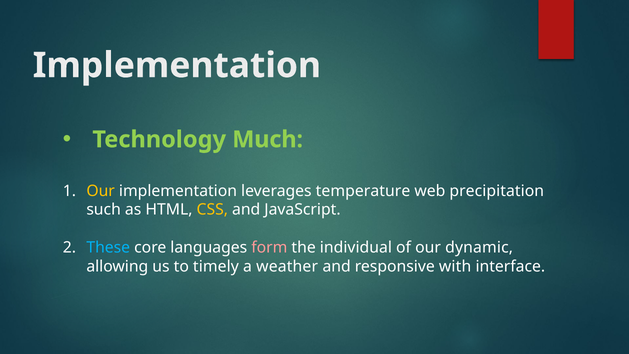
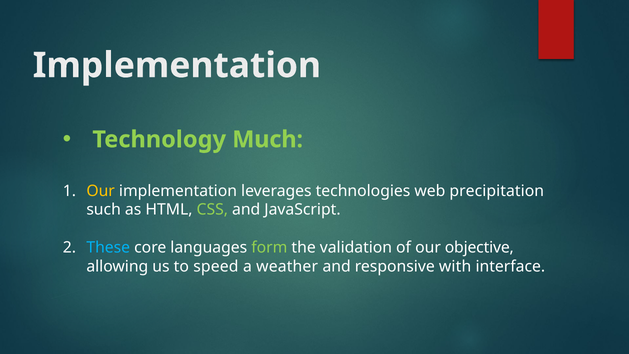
temperature: temperature -> technologies (363, 191)
CSS colour: yellow -> light green (212, 210)
form colour: pink -> light green (269, 247)
individual: individual -> validation (356, 247)
dynamic: dynamic -> objective (479, 247)
timely: timely -> speed (216, 266)
